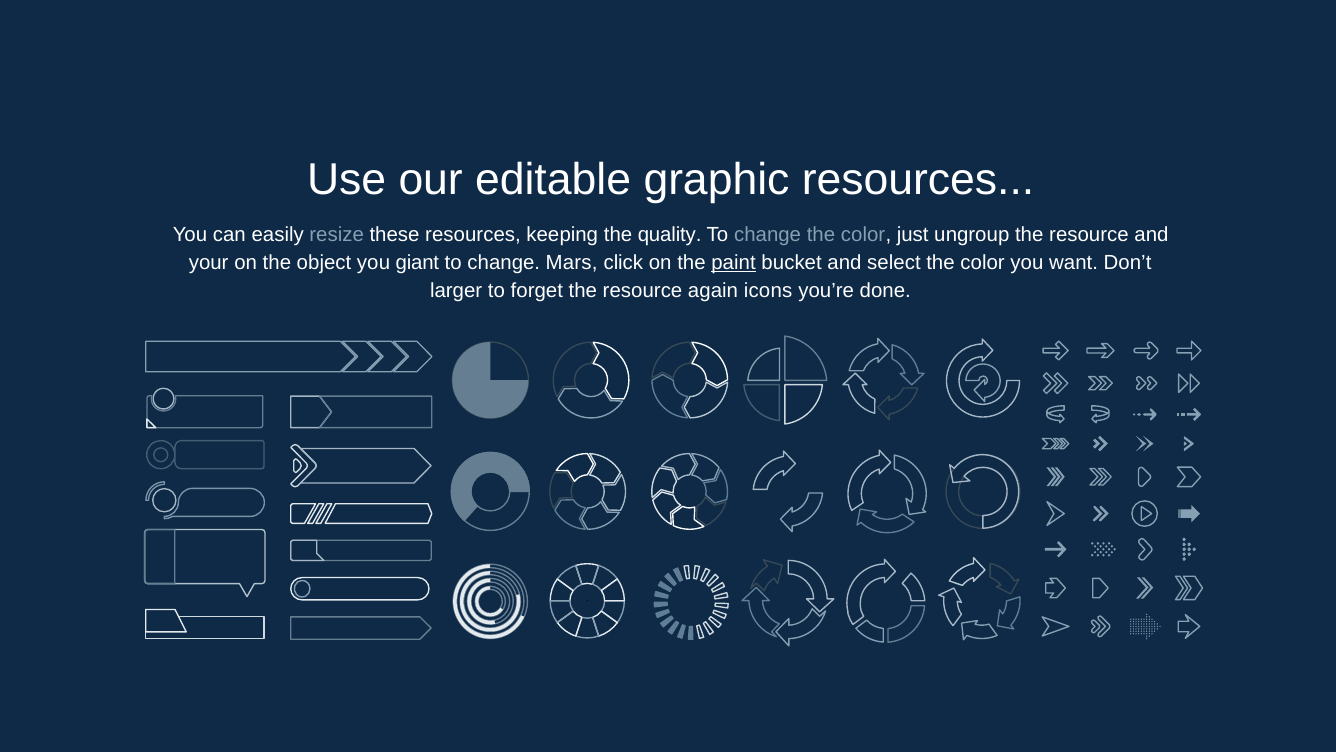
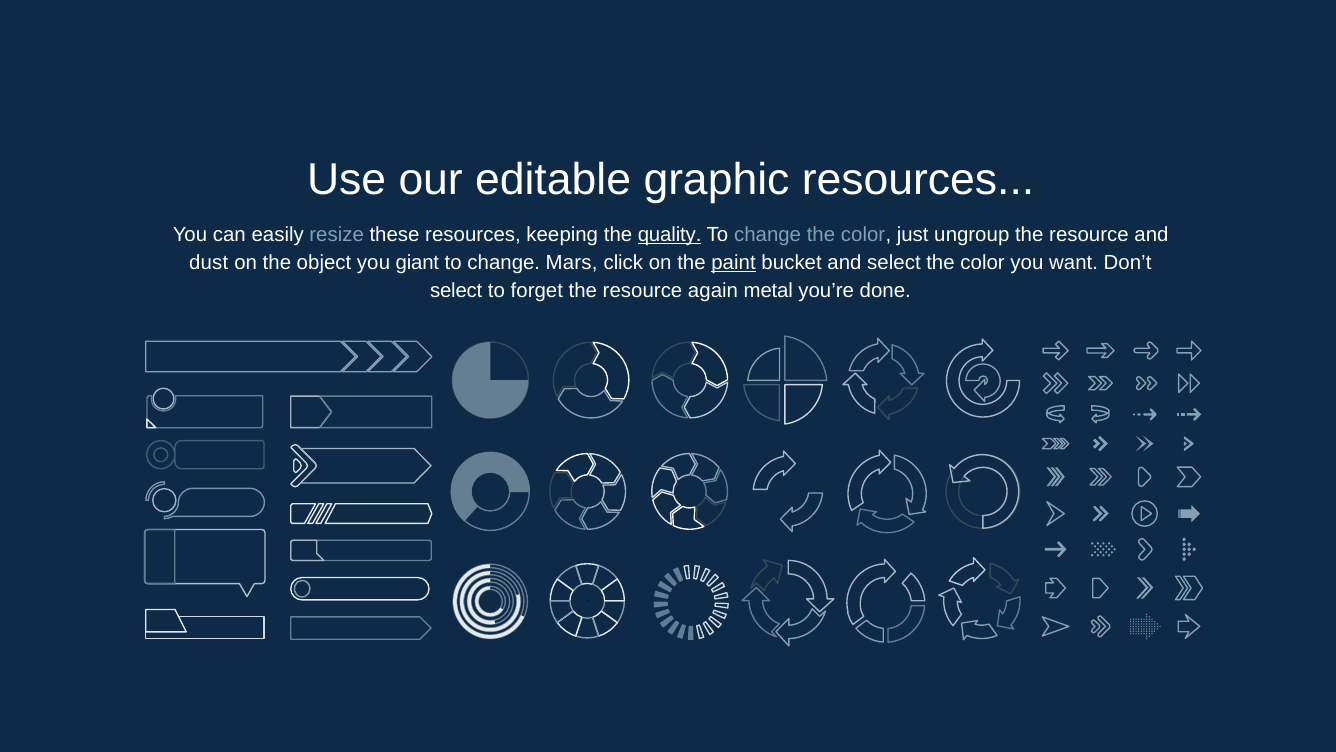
quality underline: none -> present (670, 234)
your: your -> dust (209, 263)
larger: larger -> select (456, 291)
icons: icons -> metal (768, 291)
